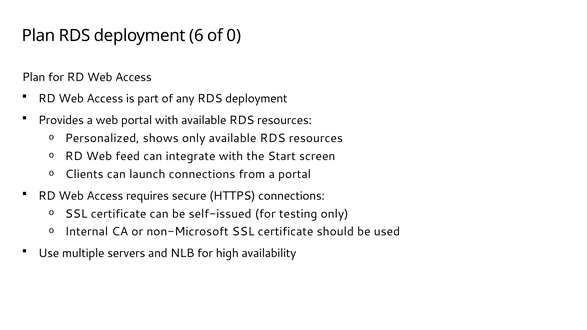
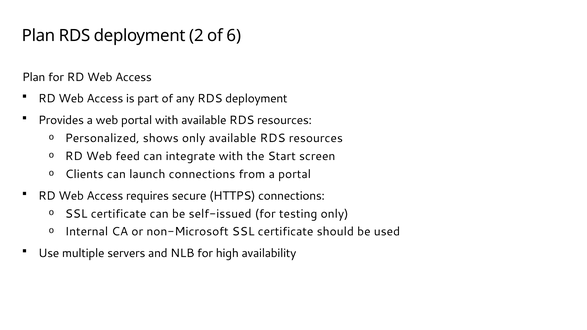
6: 6 -> 2 (197, 36)
0: 0 -> 6 (234, 36)
